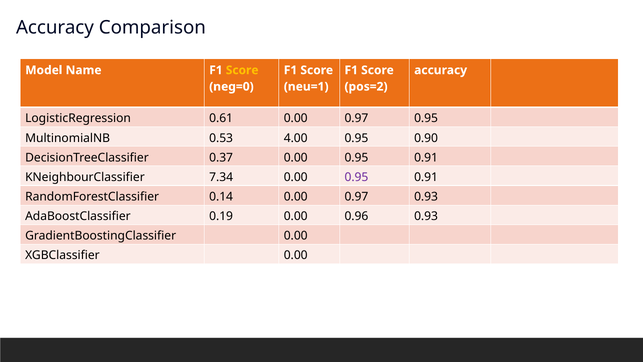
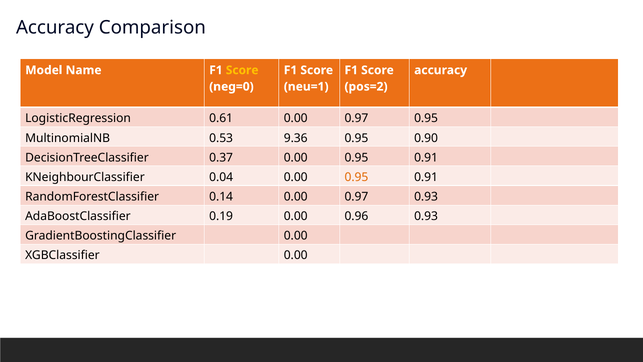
4.00: 4.00 -> 9.36 (296, 138)
7.34: 7.34 -> 0.04 (221, 177)
0.95 colour: purple -> orange (356, 177)
